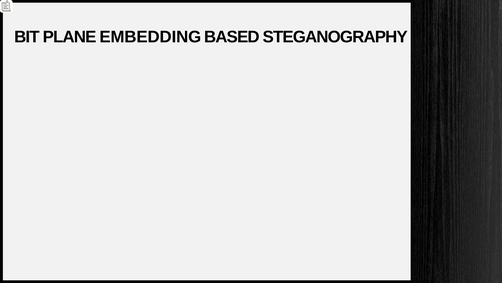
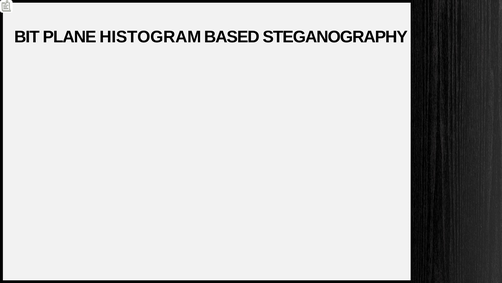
EMBEDDING: EMBEDDING -> HISTOGRAM (150, 37)
